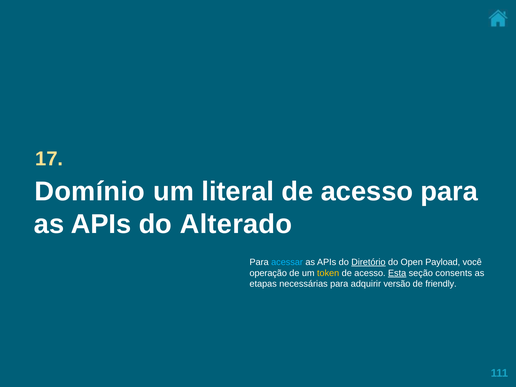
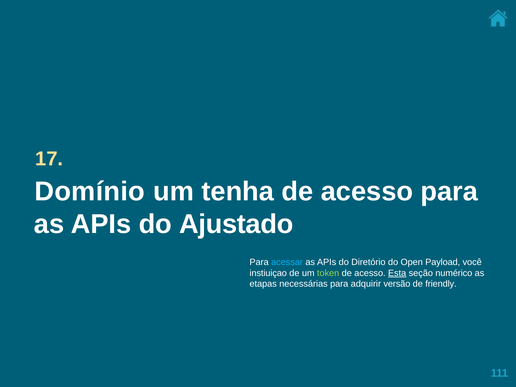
literal: literal -> tenha (238, 192)
Alterado: Alterado -> Ajustado (236, 224)
Diretório underline: present -> none (368, 262)
operação: operação -> instiuiçao (268, 273)
token colour: yellow -> light green (328, 273)
consents: consents -> numérico (454, 273)
